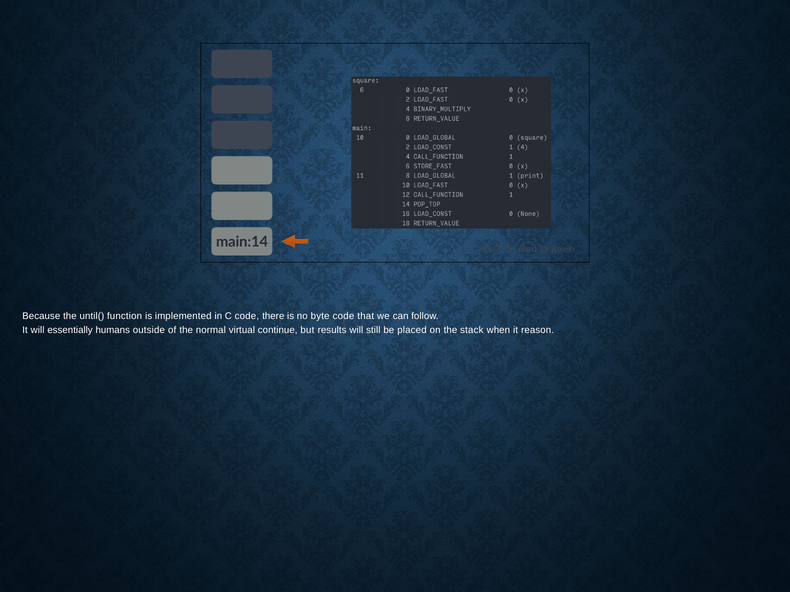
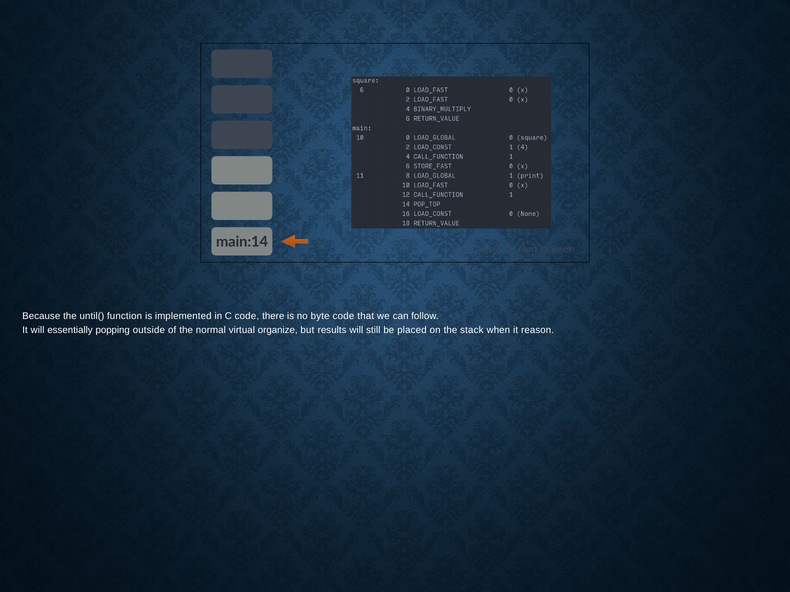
humans: humans -> popping (113, 330)
continue: continue -> organize (278, 330)
